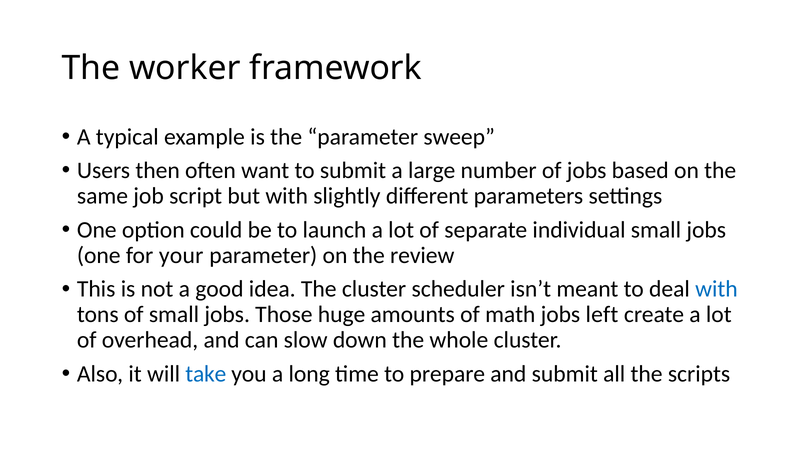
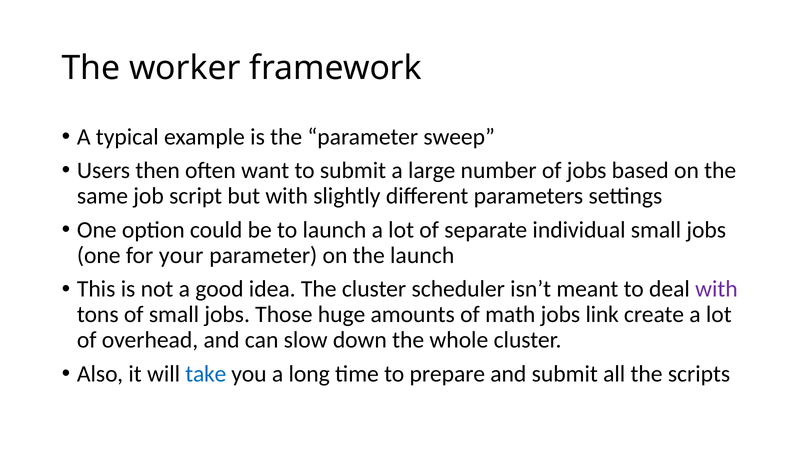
the review: review -> launch (422, 256)
with colour: blue -> purple (716, 290)
left: left -> link (602, 315)
